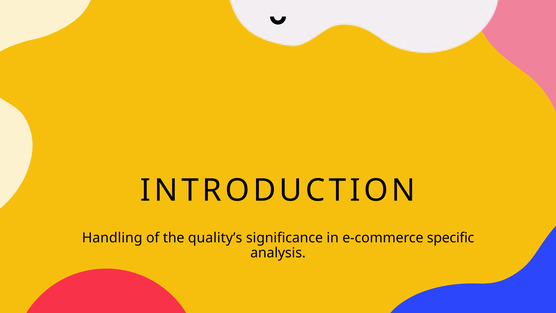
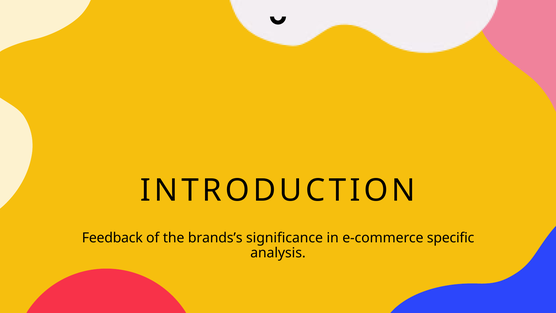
Handling: Handling -> Feedback (112, 238)
quality’s: quality’s -> brands’s (215, 238)
